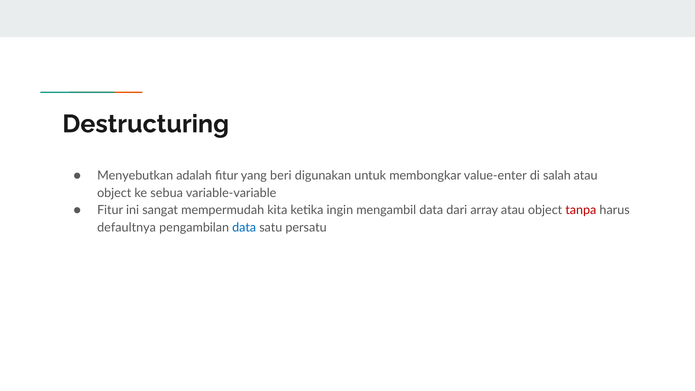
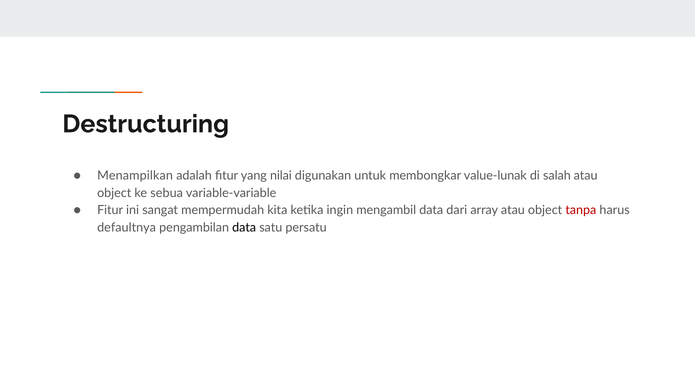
Menyebutkan: Menyebutkan -> Menampilkan (135, 176)
beri: beri -> nilai (281, 176)
value-enter: value-enter -> value-lunak (495, 176)
data colour: blue -> black (244, 228)
